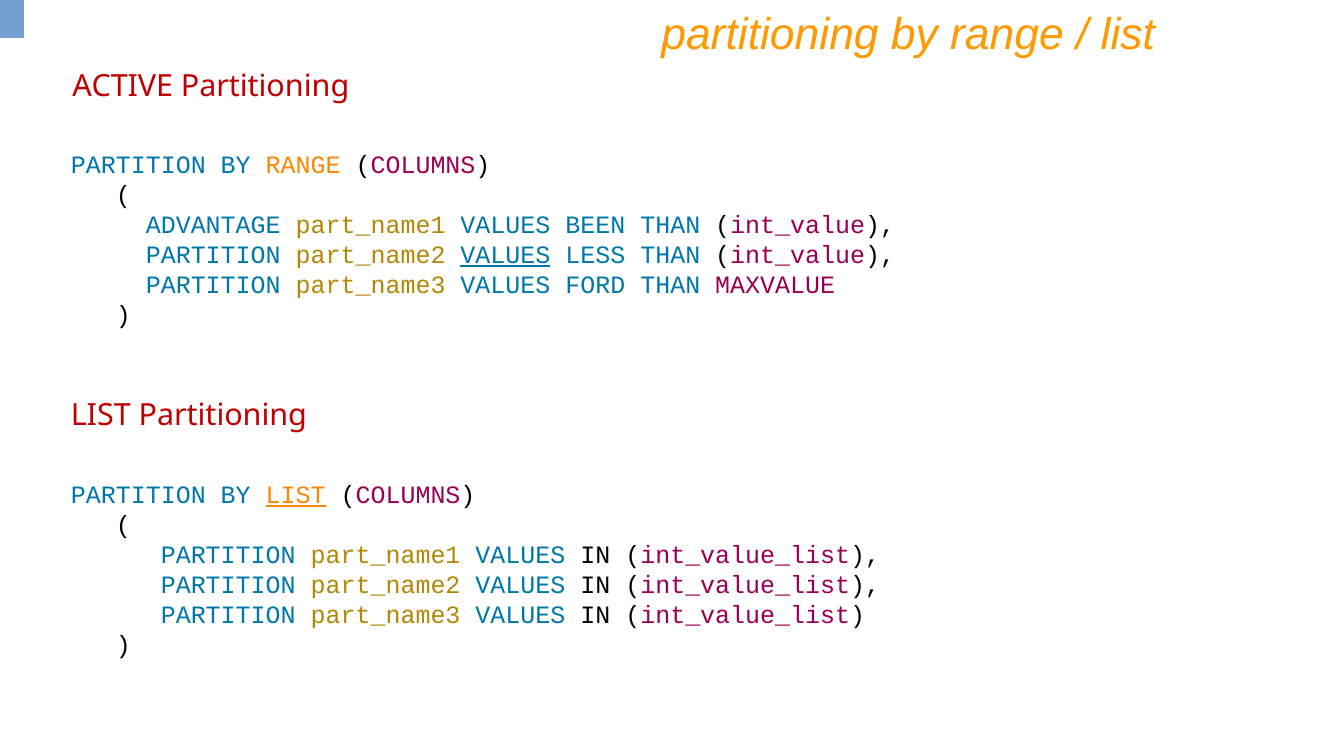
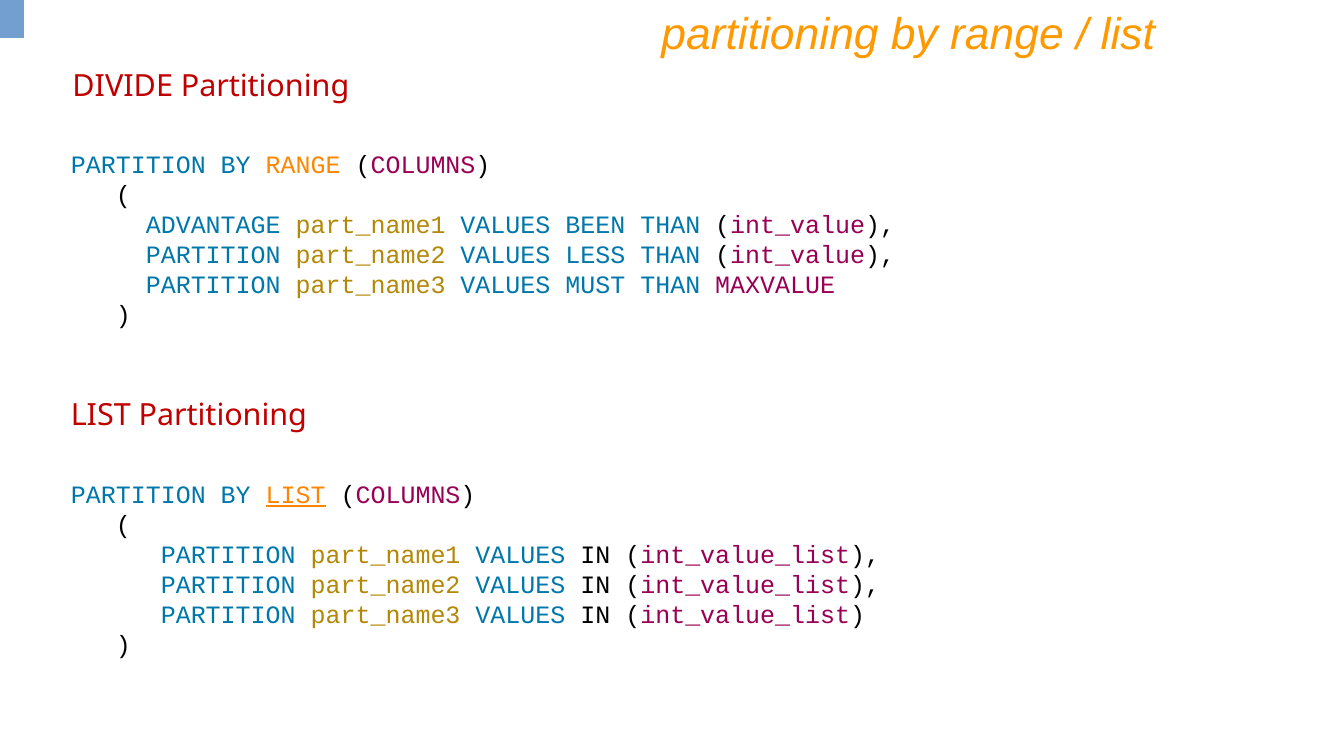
ACTIVE: ACTIVE -> DIVIDE (123, 86)
VALUES underline: present -> none (505, 255)
FORD: FORD -> MUST (595, 285)
